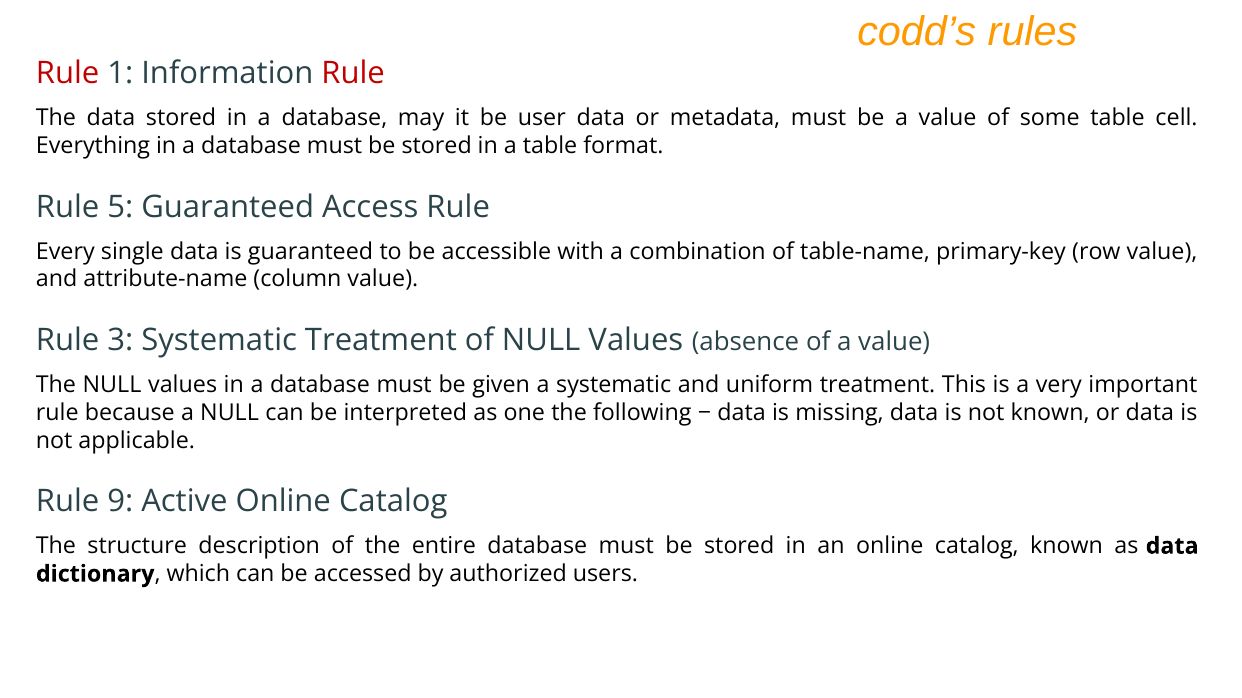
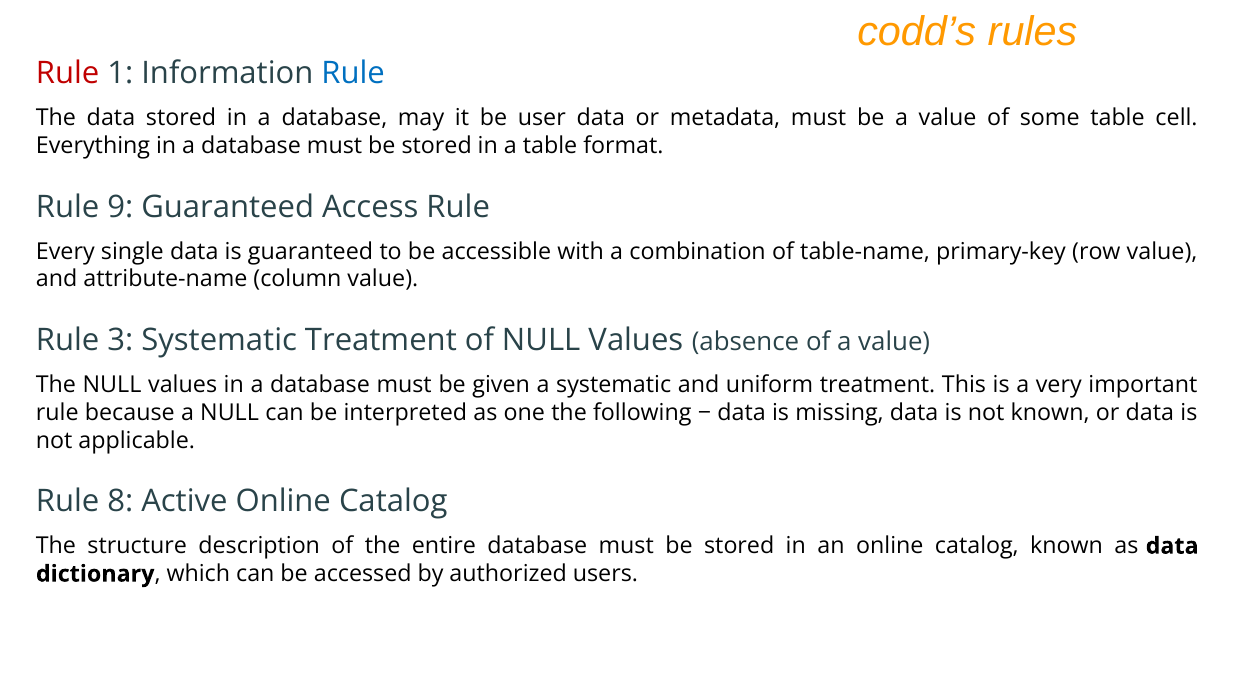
Rule colour: red -> blue (353, 74)
5: 5 -> 9 (120, 207)
9: 9 -> 8 (120, 502)
